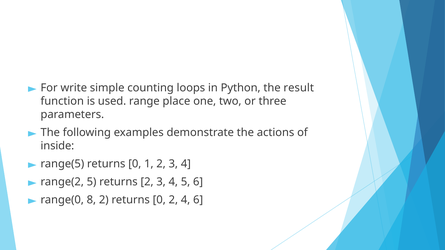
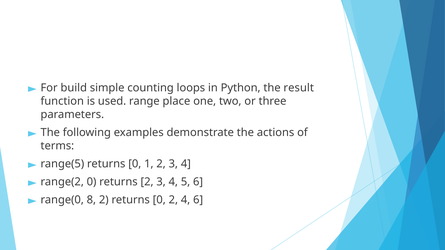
write: write -> build (74, 88)
inside: inside -> terms (57, 146)
range(2 5: 5 -> 0 (92, 182)
